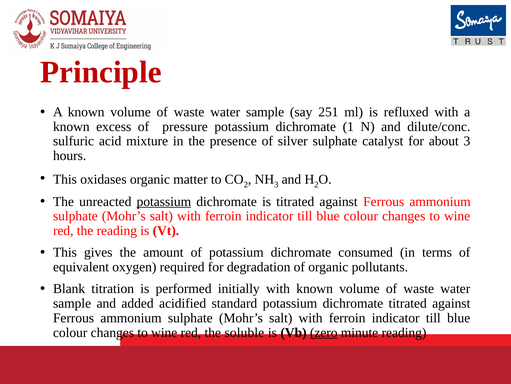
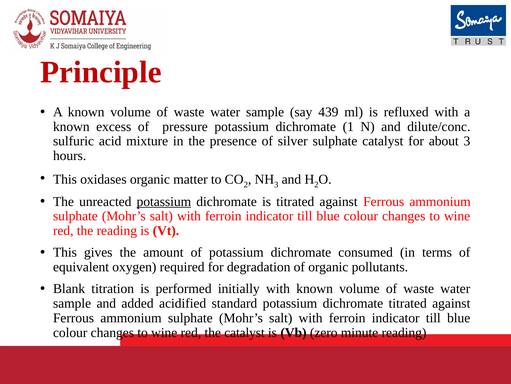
251: 251 -> 439 (328, 112)
the soluble: soluble -> catalyst (244, 332)
zero underline: present -> none (324, 332)
